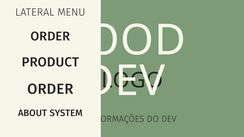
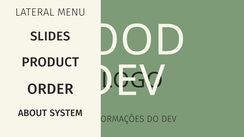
ORDER: ORDER -> SLIDES (50, 36)
